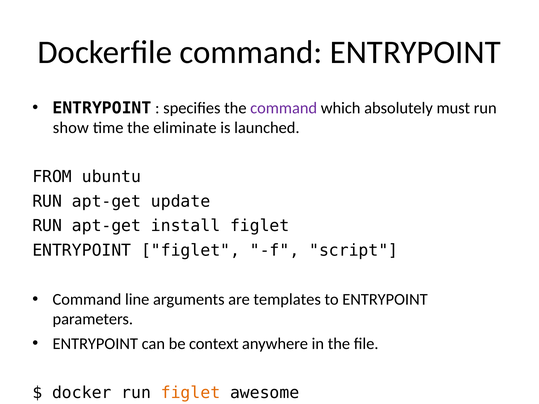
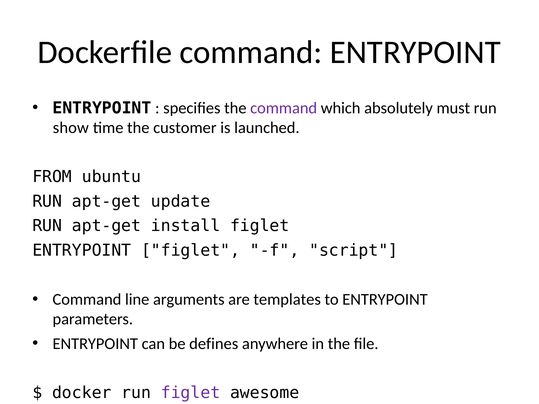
eliminate: eliminate -> customer (185, 128)
context: context -> defines (214, 344)
figlet colour: orange -> purple (191, 393)
